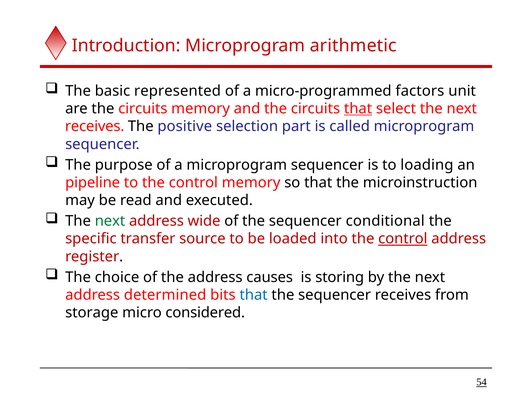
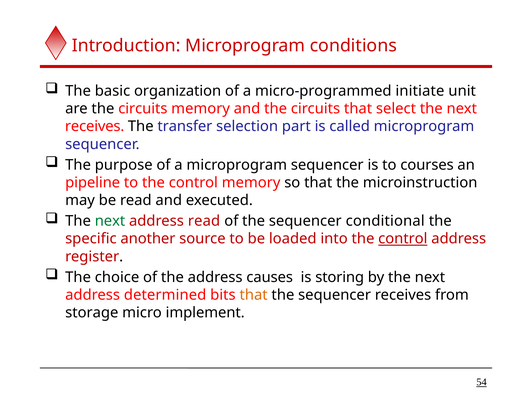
arithmetic: arithmetic -> conditions (353, 46)
represented: represented -> organization (178, 91)
factors: factors -> initiate (420, 91)
that underline: present -> none (358, 109)
positive: positive -> transfer (185, 126)
loading: loading -> courses (427, 165)
address wide: wide -> read (204, 221)
transfer: transfer -> another (148, 239)
that colour: blue -> orange (254, 295)
considered: considered -> implement (205, 313)
